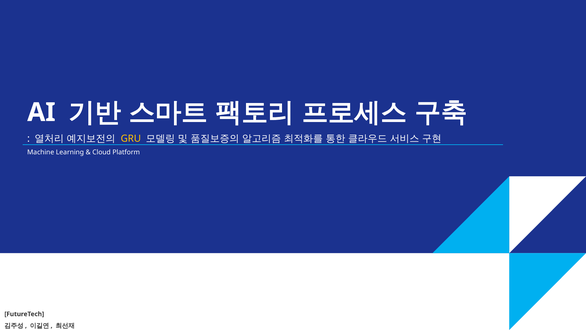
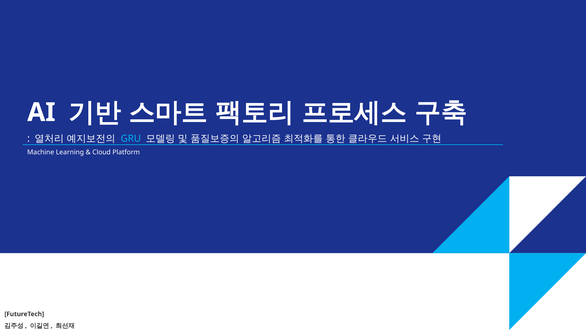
GRU colour: yellow -> light blue (131, 139)
